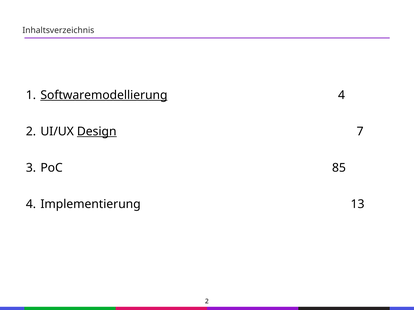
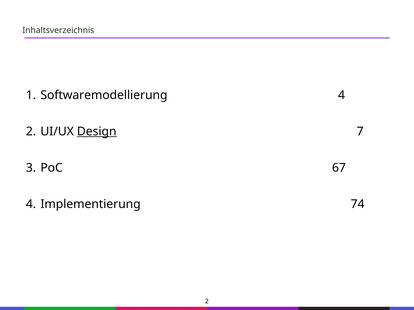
Softwaremodellierung underline: present -> none (104, 95)
85: 85 -> 67 (339, 168)
13: 13 -> 74 (358, 204)
